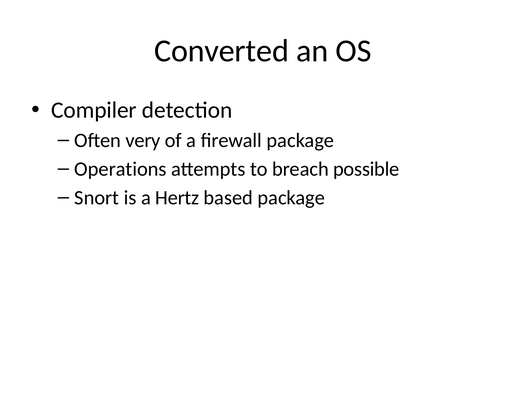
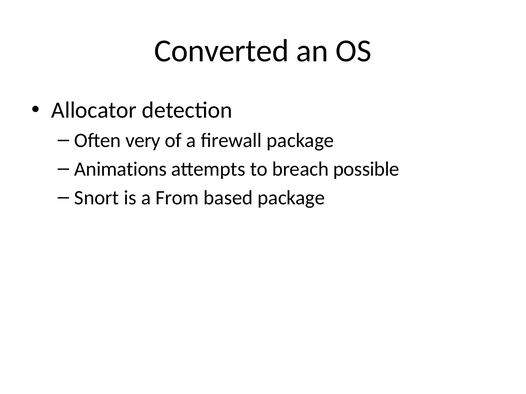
Compiler: Compiler -> Allocator (94, 110)
Operations: Operations -> Animations (120, 169)
Hertz: Hertz -> From (177, 198)
